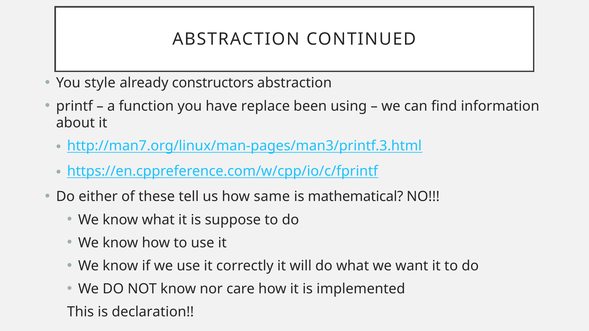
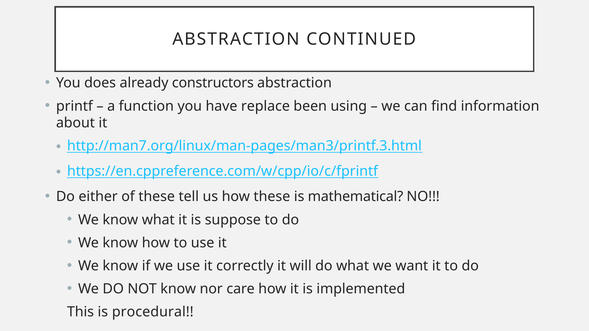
style: style -> does (100, 83)
how same: same -> these (272, 197)
declaration: declaration -> procedural (153, 312)
